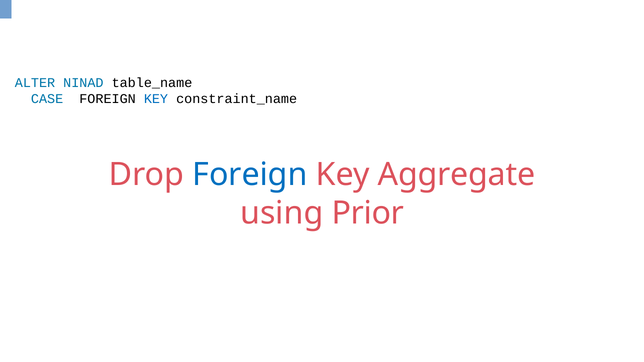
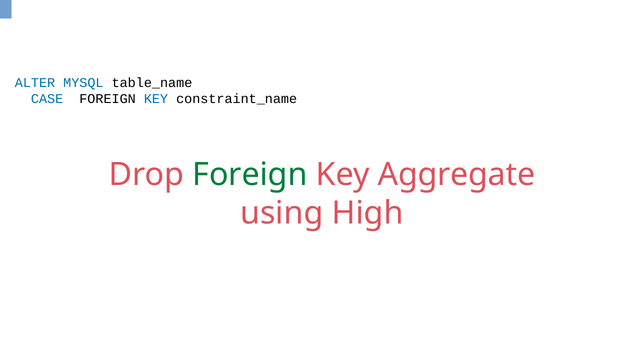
NINAD: NINAD -> MYSQL (83, 83)
Foreign colour: blue -> green (250, 175)
Prior: Prior -> High (368, 213)
